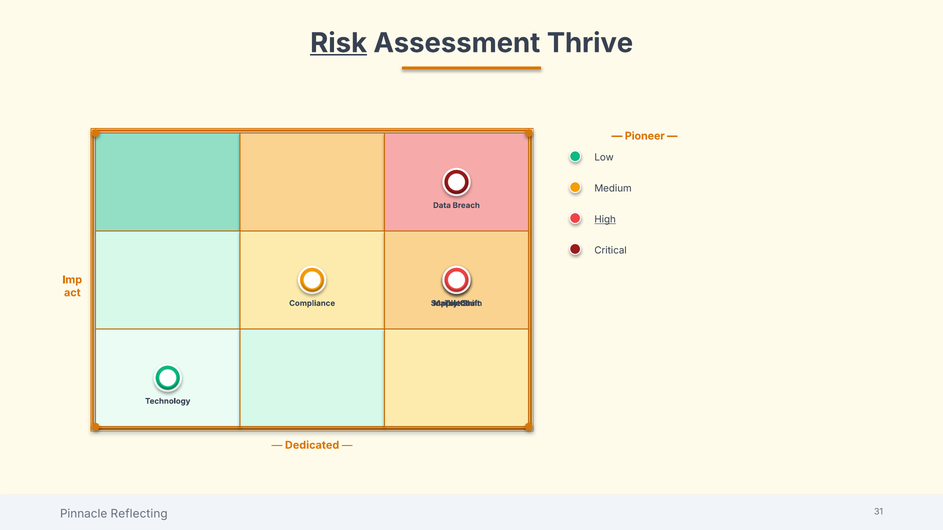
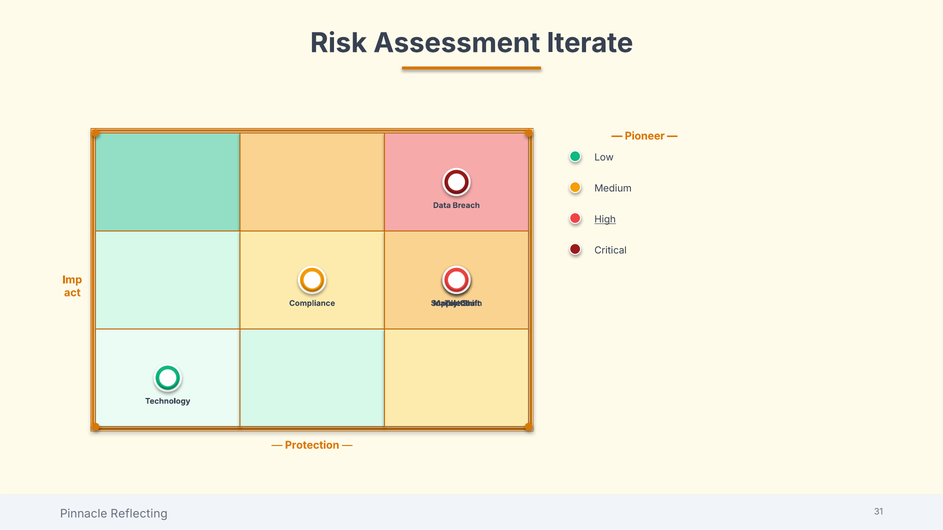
Risk underline: present -> none (339, 43)
Thrive: Thrive -> Iterate (590, 43)
Dedicated: Dedicated -> Protection (312, 446)
